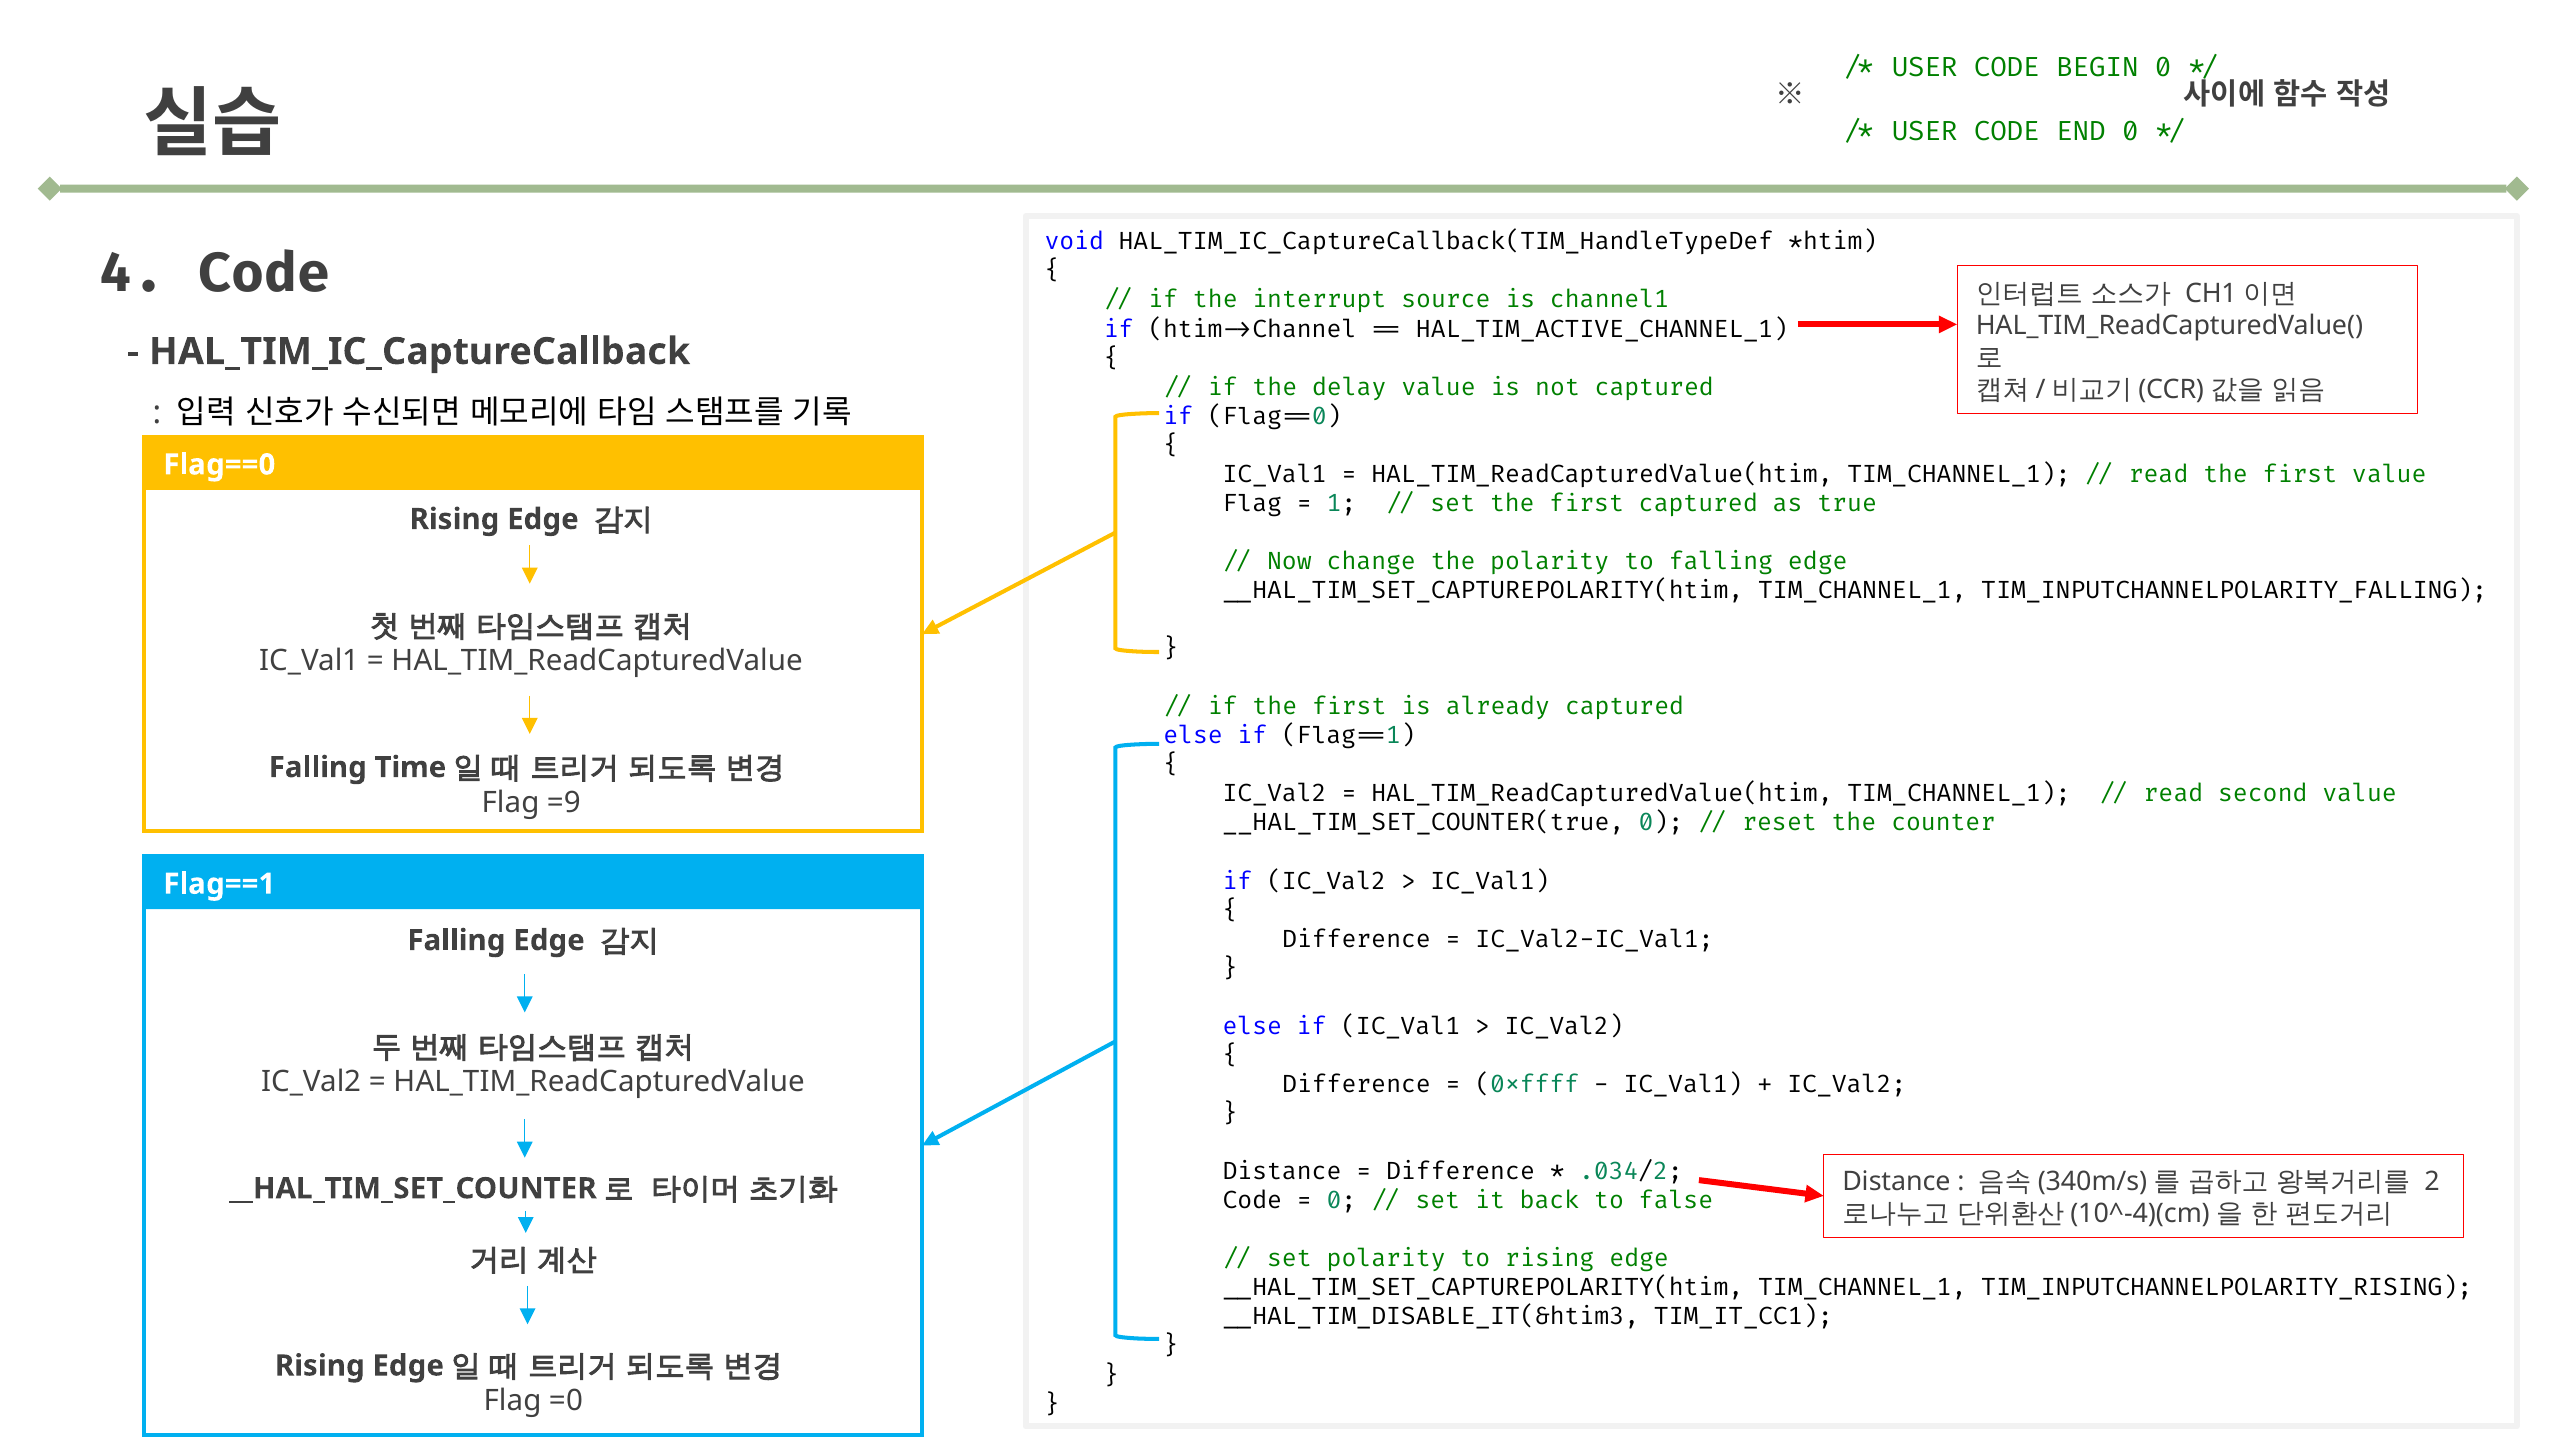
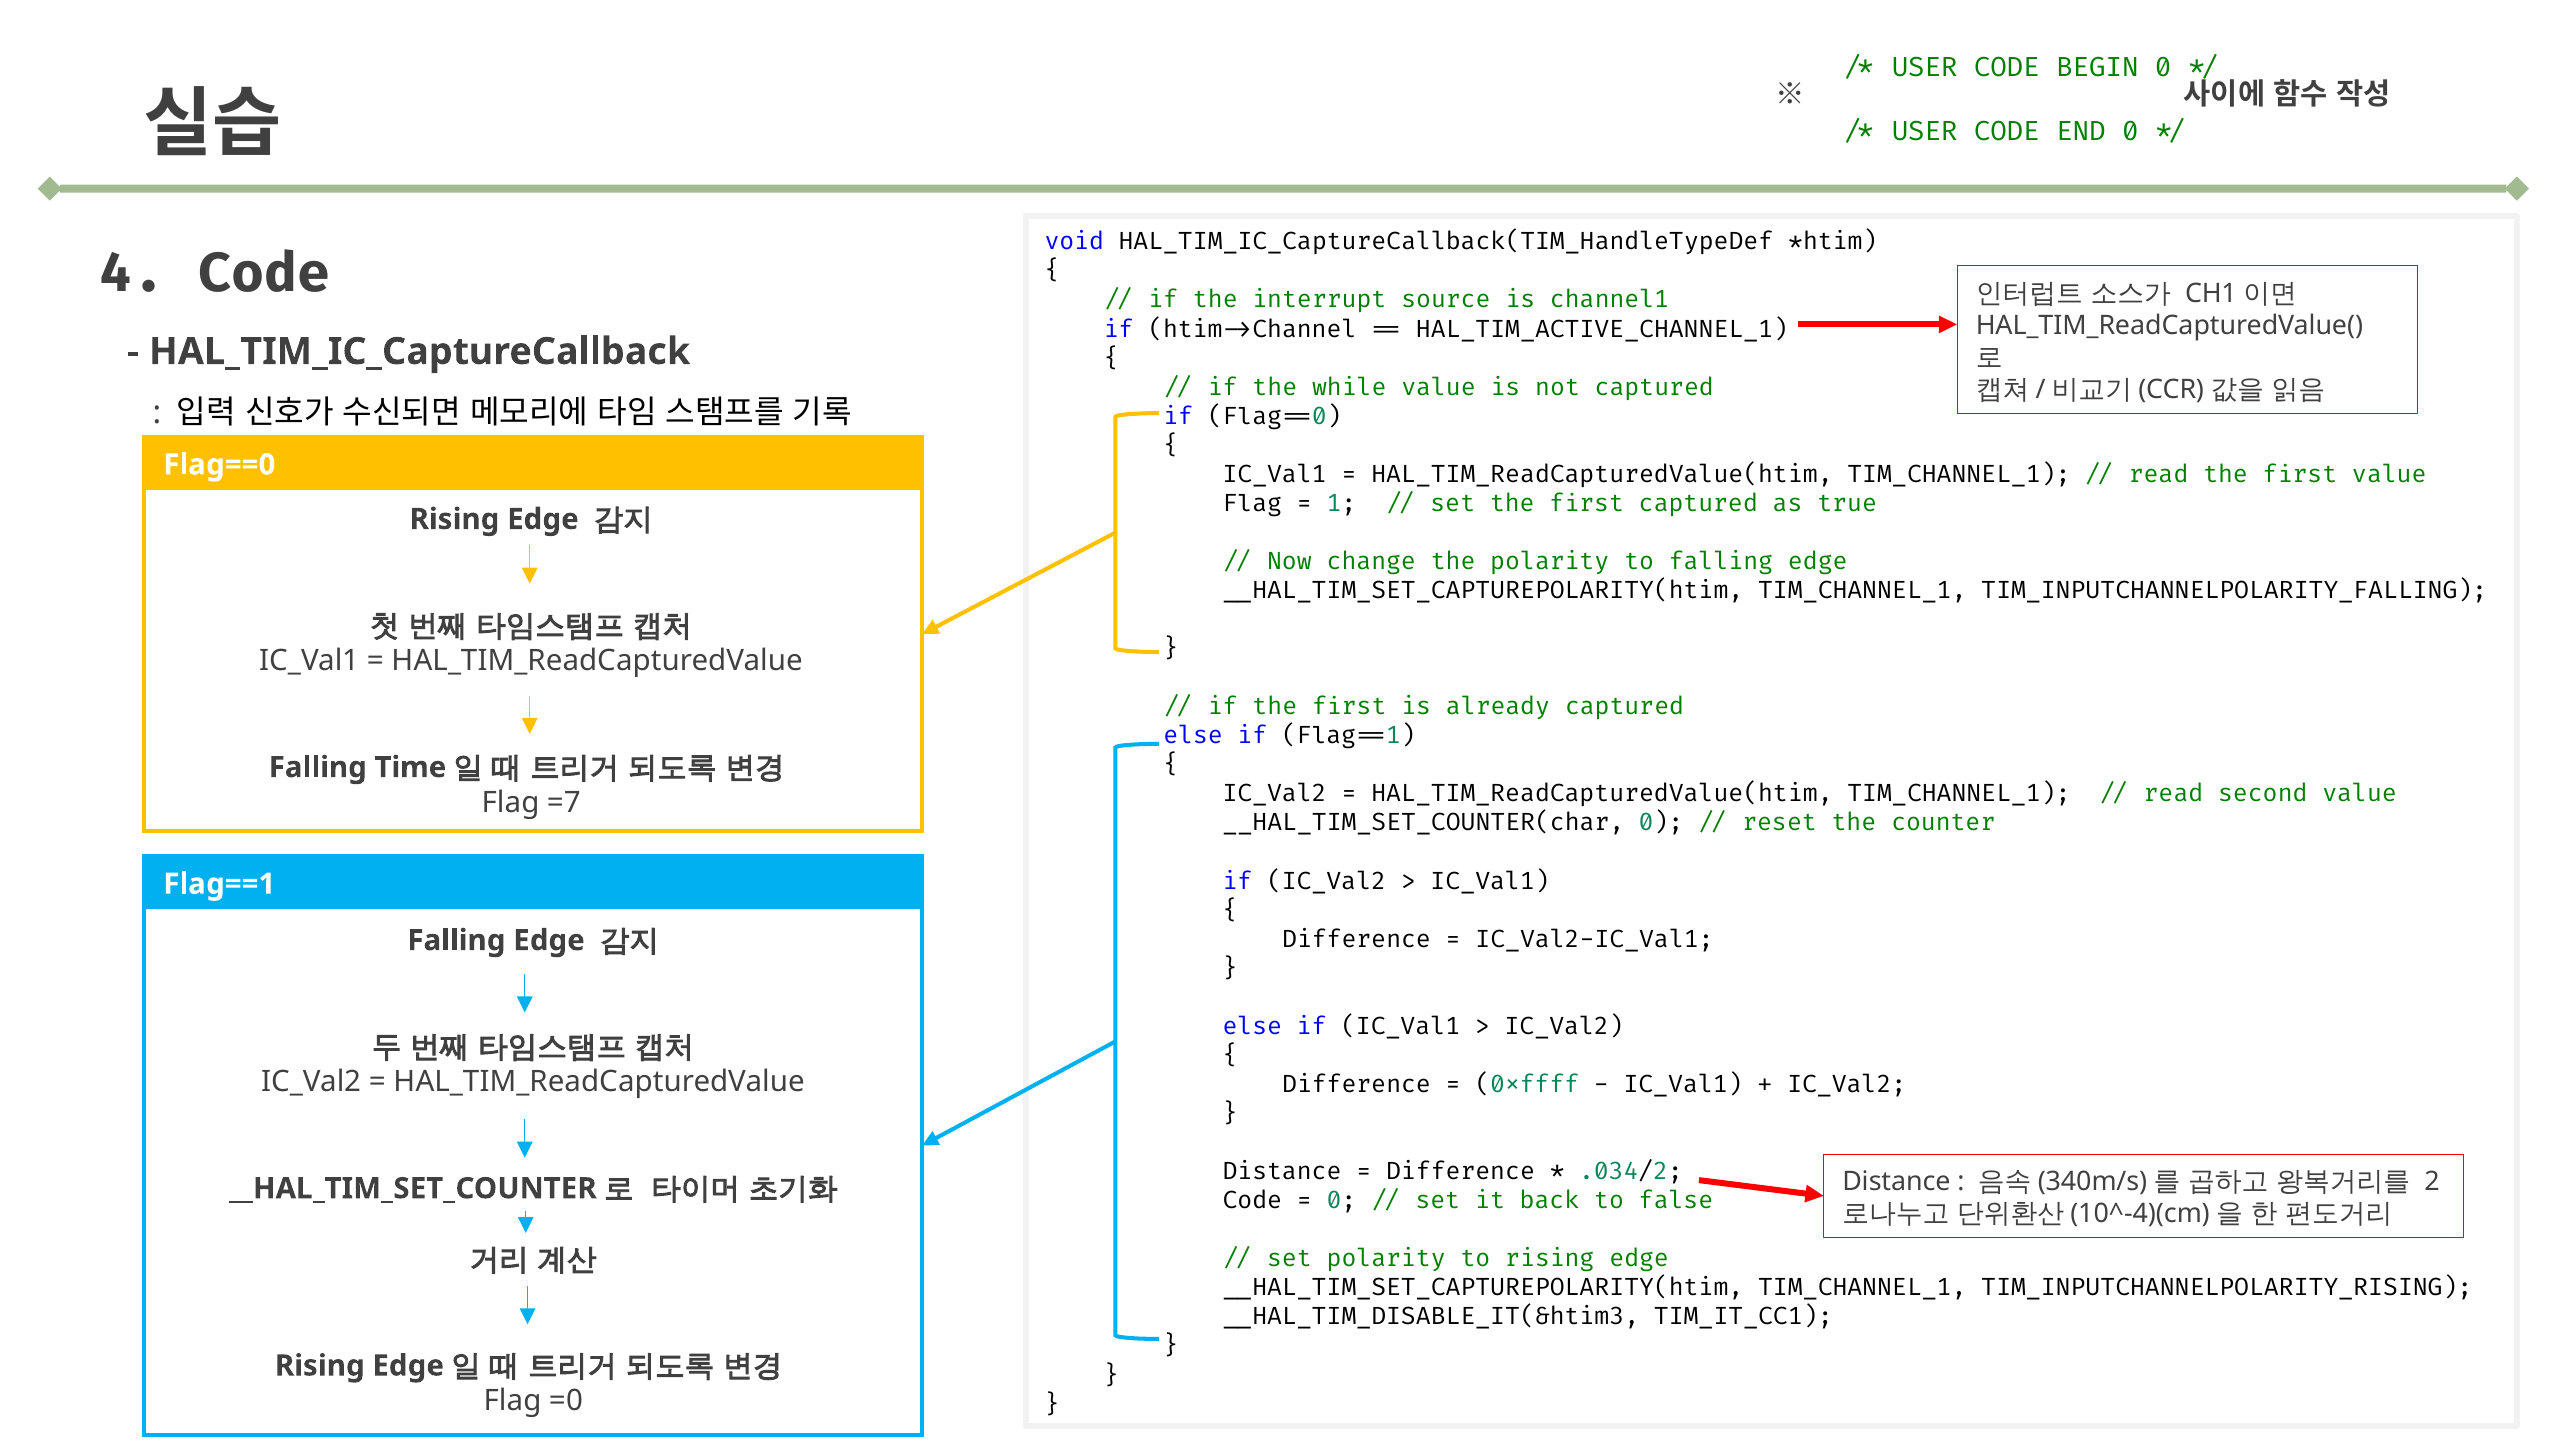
delay: delay -> while (1349, 387)
=9: =9 -> =7 (564, 803)
__HAL_TIM_SET_COUNTER(true: __HAL_TIM_SET_COUNTER(true -> __HAL_TIM_SET_COUNTER(char (1423, 823)
